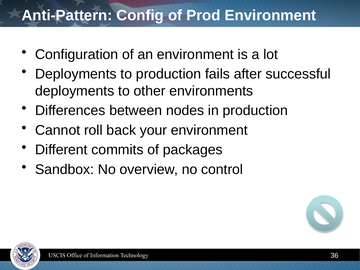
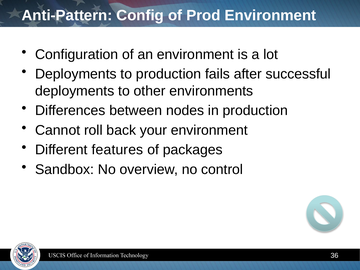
commits: commits -> features (117, 150)
